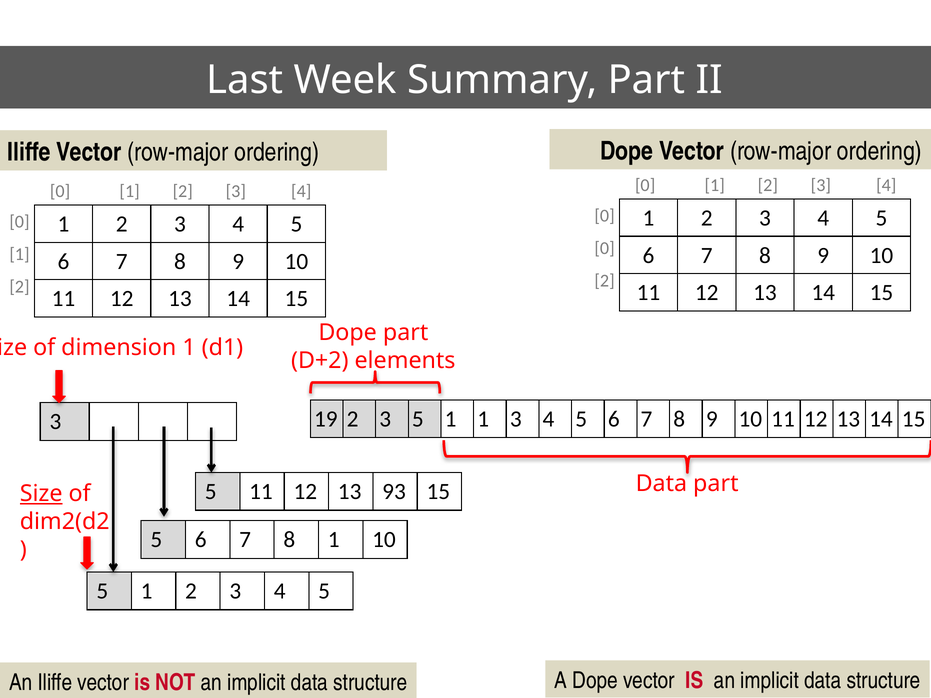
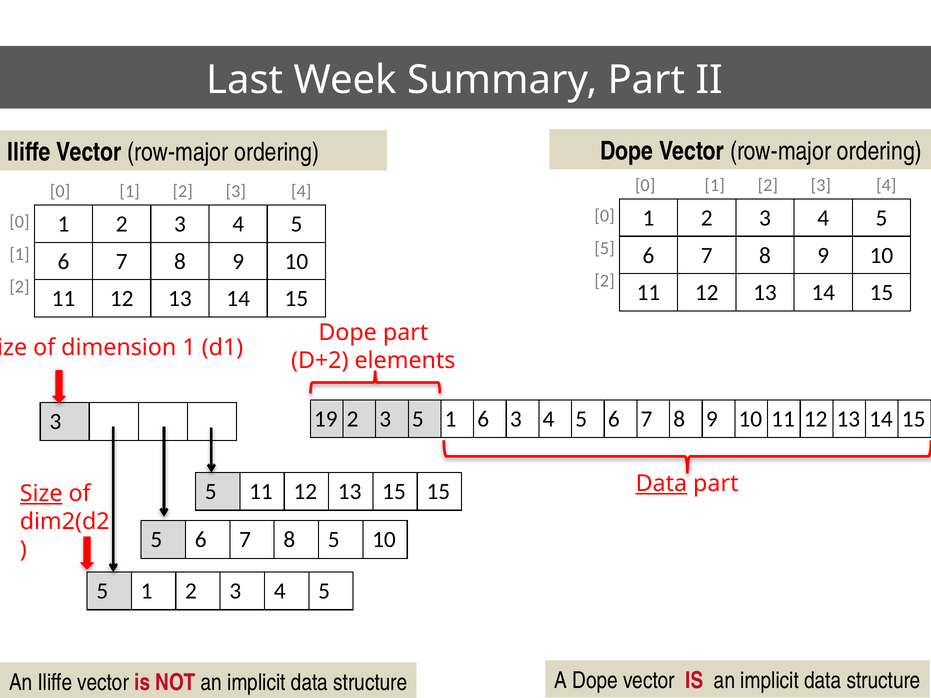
0: 0 -> 5 (605, 248)
1 1: 1 -> 6 (483, 419)
Data underline: none -> present (661, 484)
13 93: 93 -> 15 (394, 492)
8 1: 1 -> 5 (334, 540)
